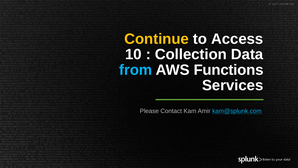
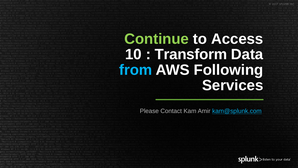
Continue colour: yellow -> light green (157, 39)
Collection: Collection -> Transform (191, 54)
Functions: Functions -> Following (228, 70)
